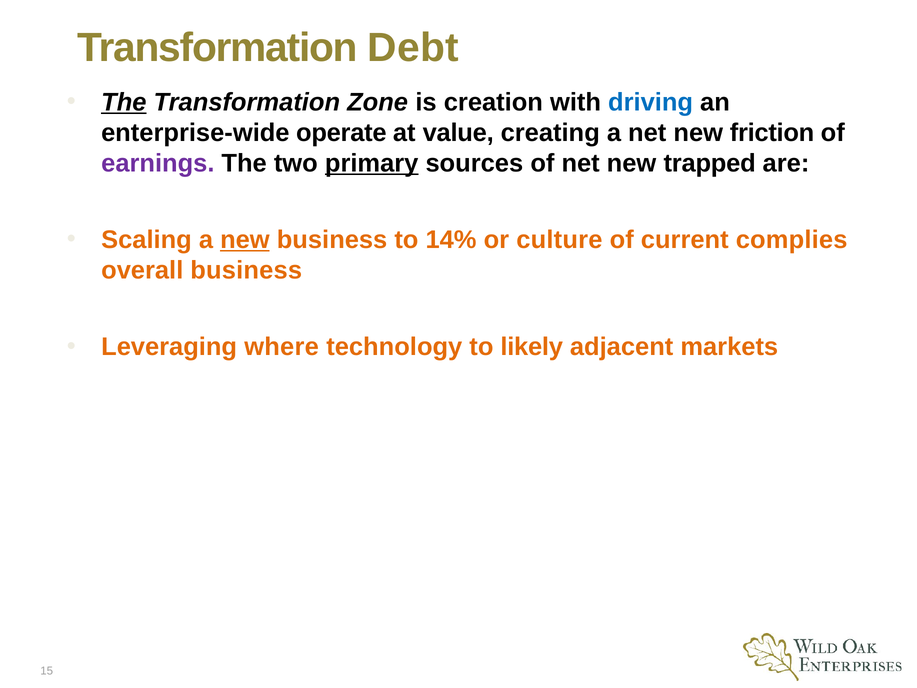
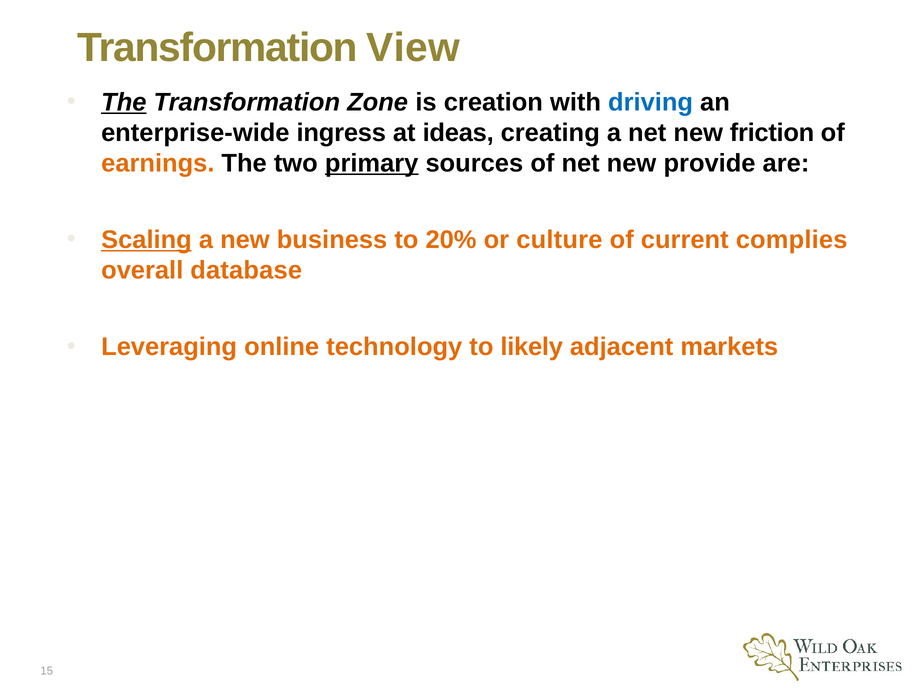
Debt: Debt -> View (413, 48)
operate: operate -> ingress (341, 133)
value: value -> ideas (458, 133)
earnings colour: purple -> orange (158, 163)
trapped: trapped -> provide (710, 163)
Scaling underline: none -> present (146, 240)
new underline: present -> none (245, 240)
14%: 14% -> 20% (451, 240)
overall business: business -> database (246, 270)
where: where -> online (282, 347)
